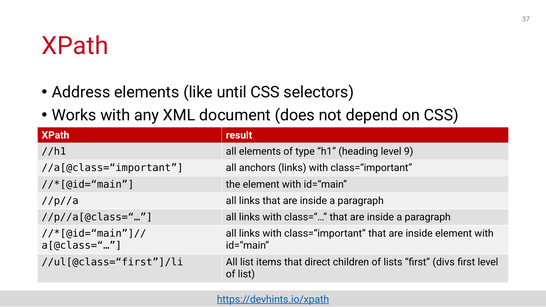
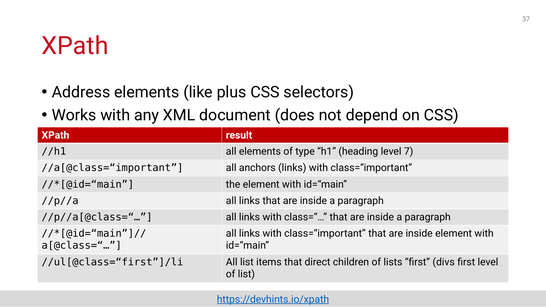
until: until -> plus (232, 92)
9: 9 -> 7 (409, 152)
